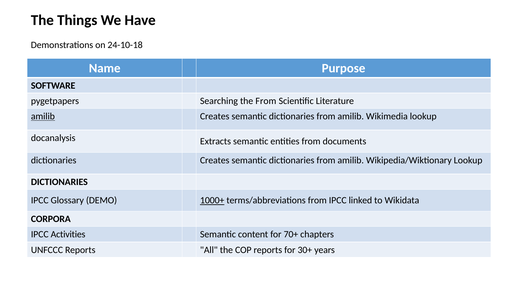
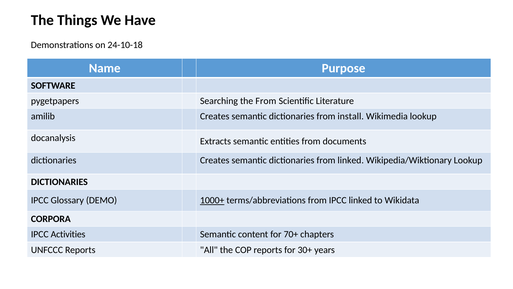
amilib underline: present -> none (43, 116)
amilib: amilib -> install (351, 116)
amilib: amilib -> linked (351, 160)
